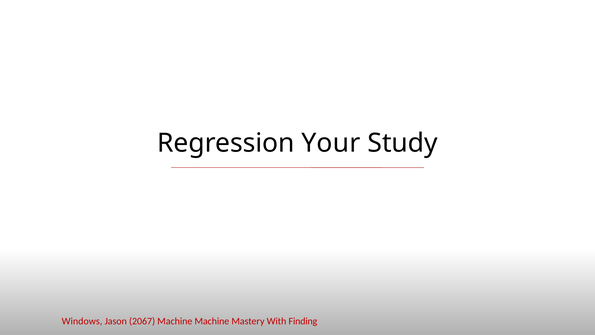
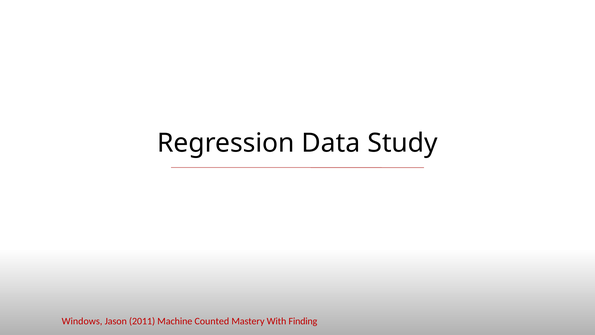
Your: Your -> Data (331, 143)
2067: 2067 -> 2011 (142, 321)
Machine Machine: Machine -> Counted (212, 321)
